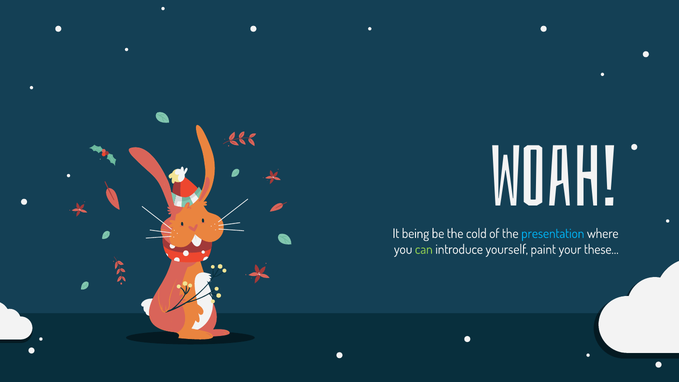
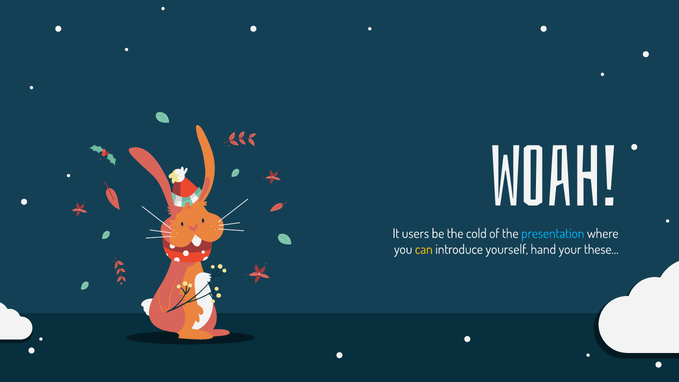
being: being -> users (415, 234)
can colour: light green -> yellow (424, 249)
paint: paint -> hand (543, 249)
